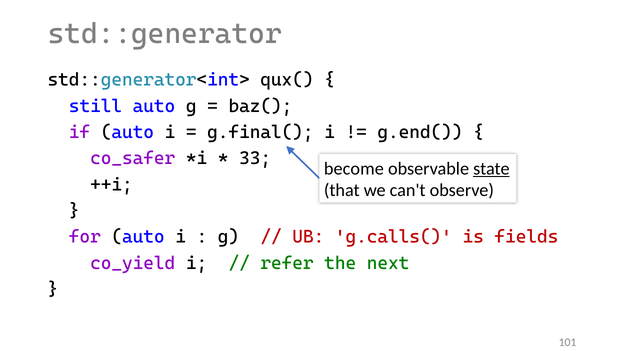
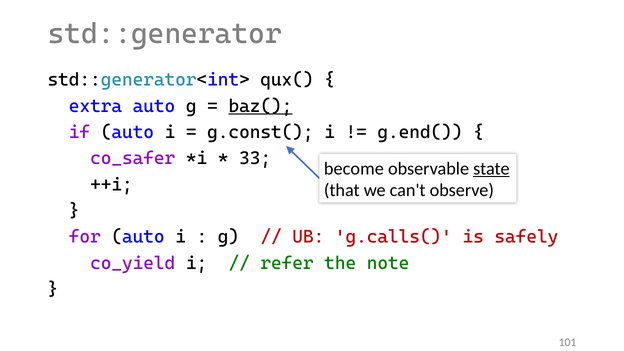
still: still -> extra (95, 106)
baz( underline: none -> present (260, 106)
g.final(: g.final( -> g.const( (260, 132)
fields: fields -> safely (526, 237)
next: next -> note (388, 263)
